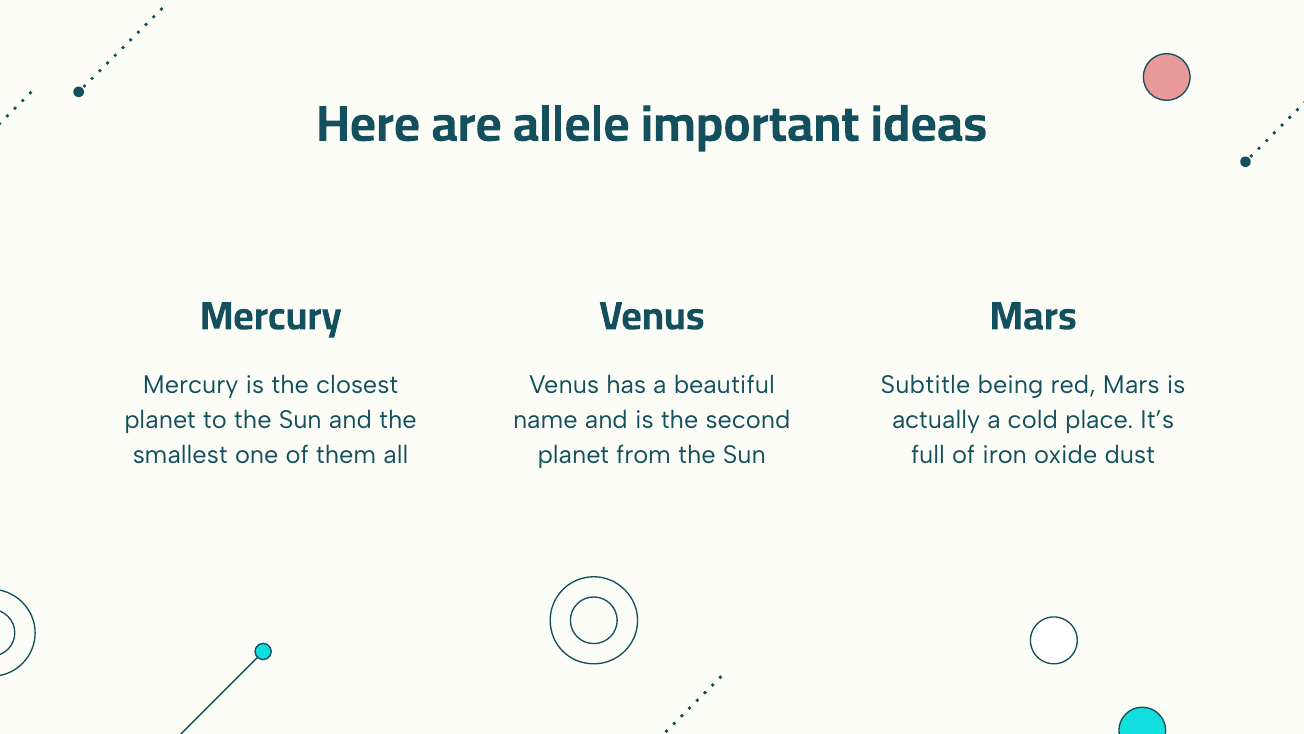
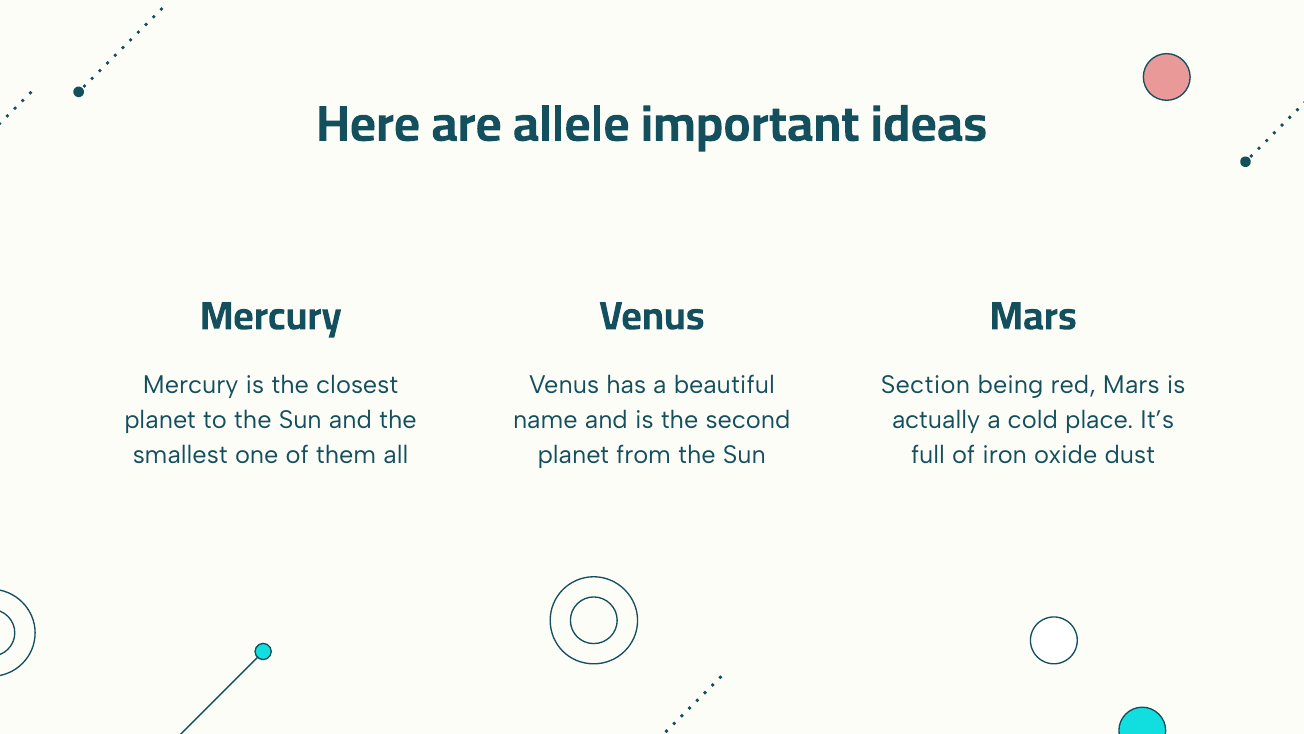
Subtitle: Subtitle -> Section (925, 385)
